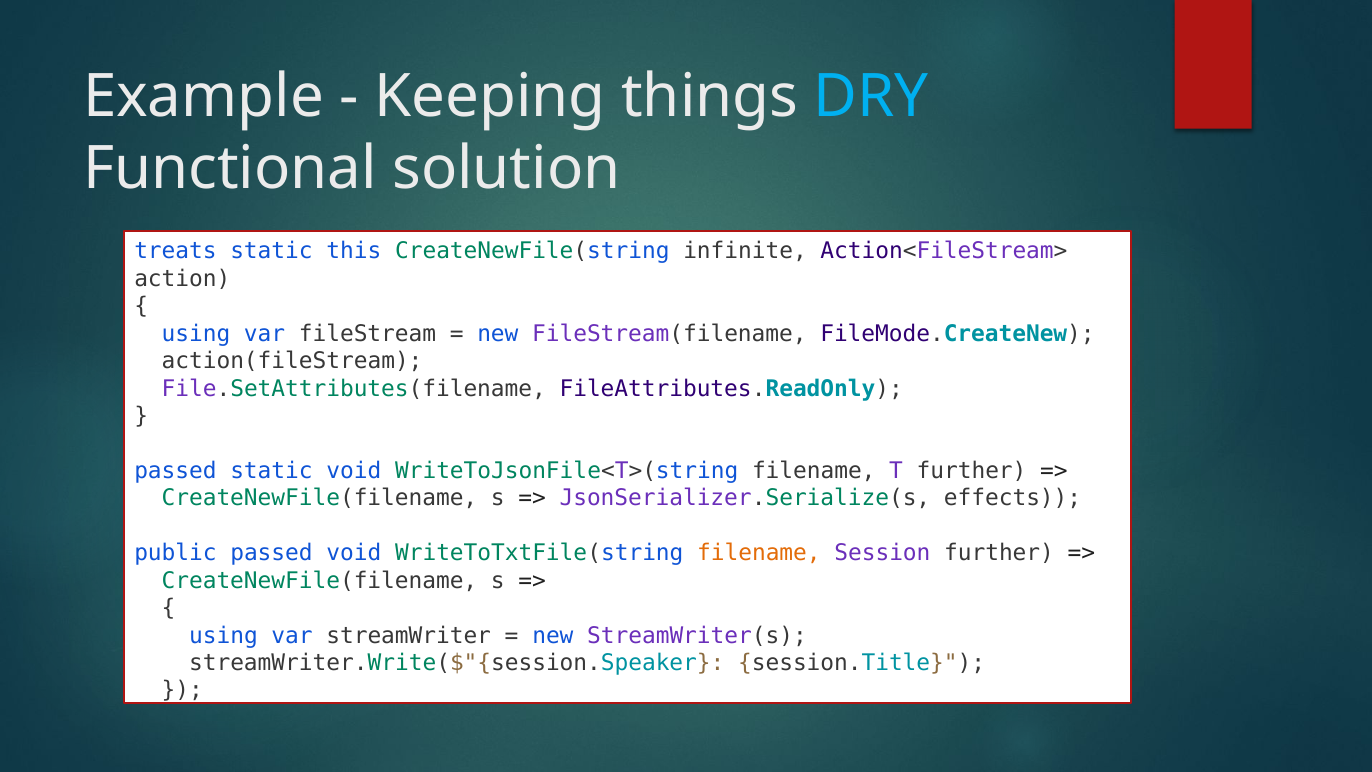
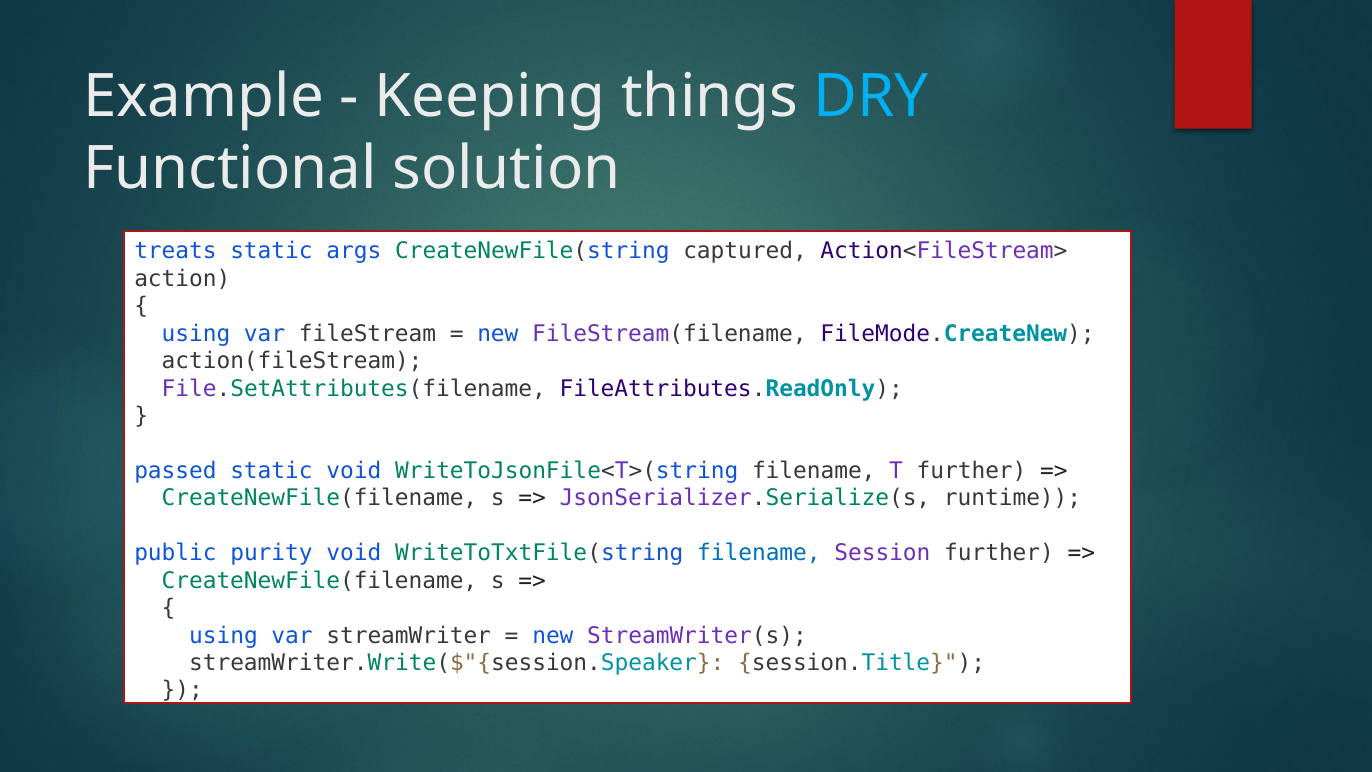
this: this -> args (354, 251)
infinite: infinite -> captured (745, 251)
effects: effects -> runtime (1013, 498)
public passed: passed -> purity (271, 553)
filename colour: orange -> blue (759, 553)
